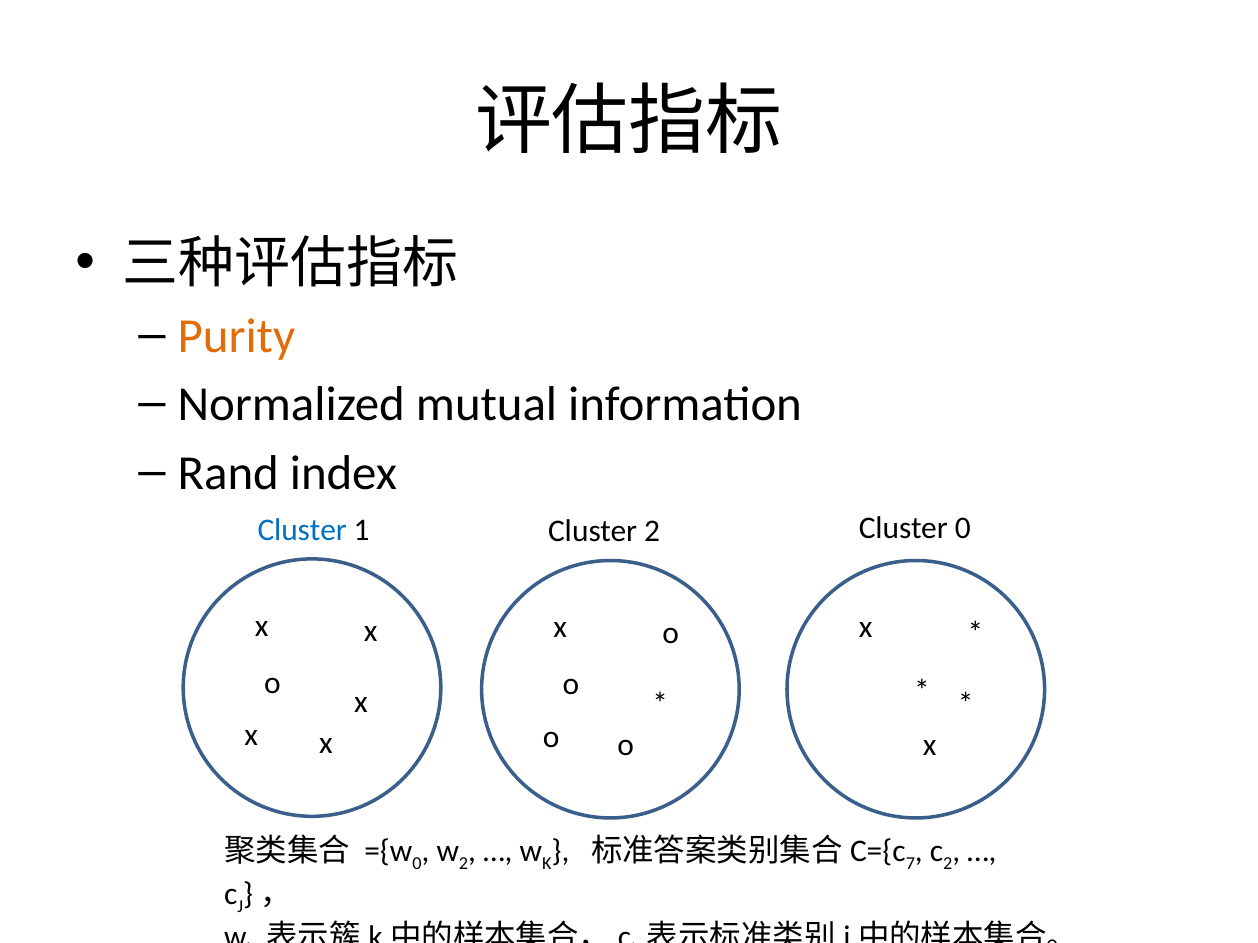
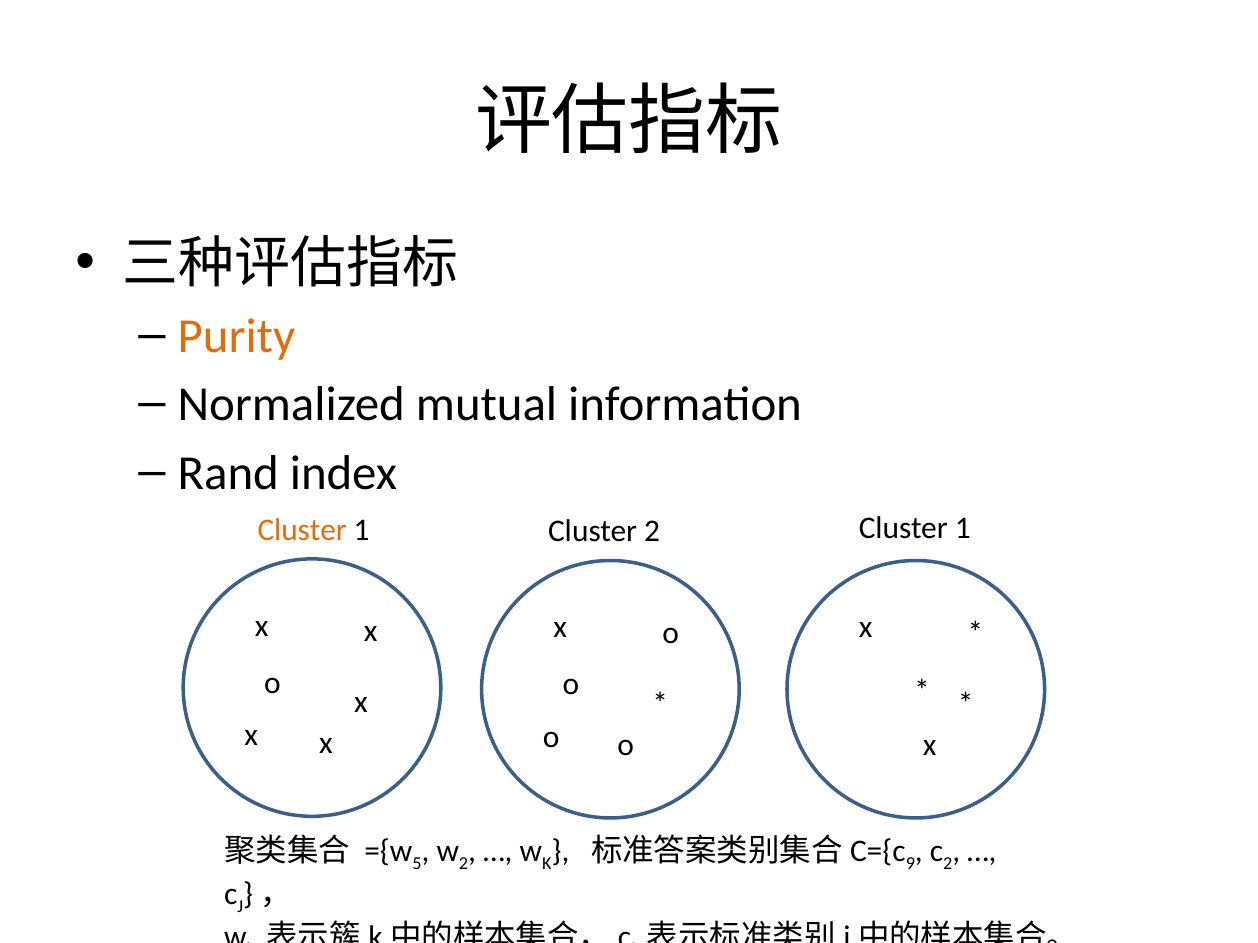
Cluster colour: blue -> orange (302, 530)
2 Cluster 0: 0 -> 1 (963, 529)
0: 0 -> 5 (417, 864)
7: 7 -> 9 (910, 864)
